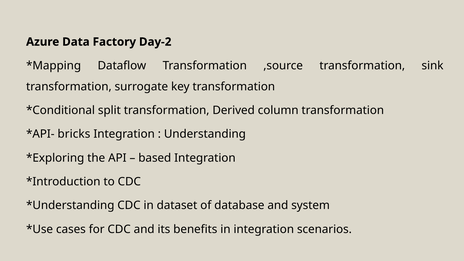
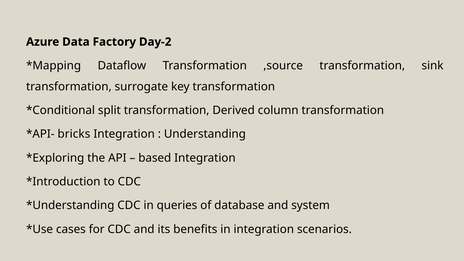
dataset: dataset -> queries (177, 205)
